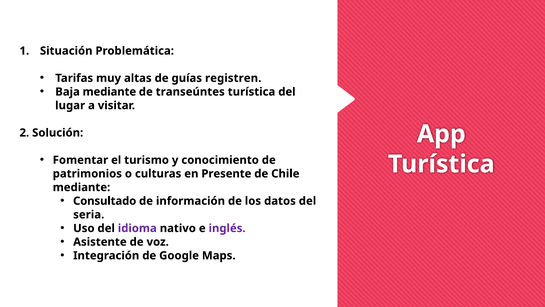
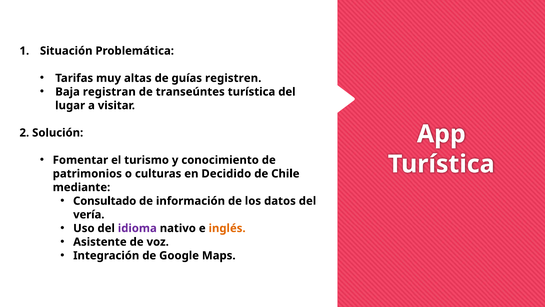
Baja mediante: mediante -> registran (109, 92)
Presente: Presente -> Decidido (226, 173)
seria: seria -> vería (89, 214)
inglés colour: purple -> orange (227, 228)
